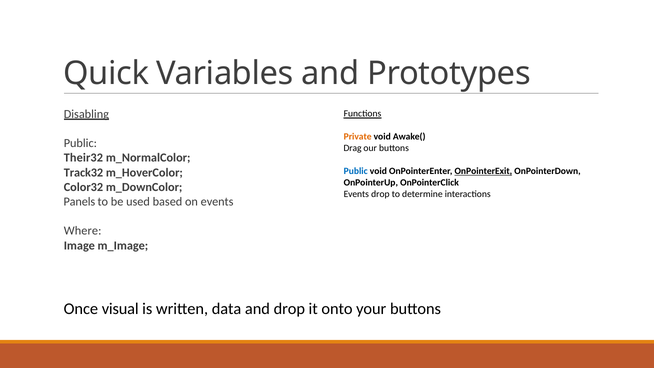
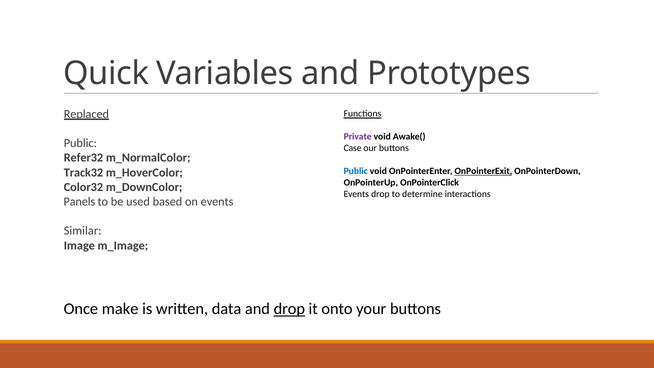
Disabling: Disabling -> Replaced (86, 114)
Private colour: orange -> purple (358, 137)
Drag: Drag -> Case (353, 148)
Their32: Their32 -> Refer32 (83, 158)
Where: Where -> Similar (83, 231)
visual: visual -> make (120, 309)
drop underline: none -> present (289, 309)
